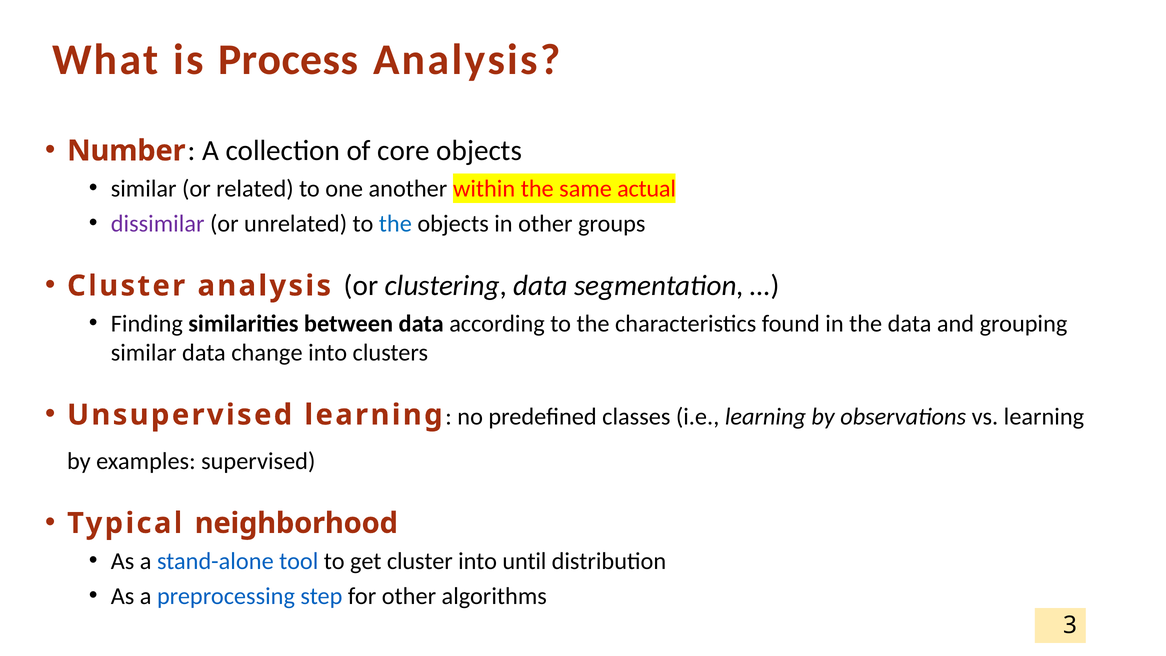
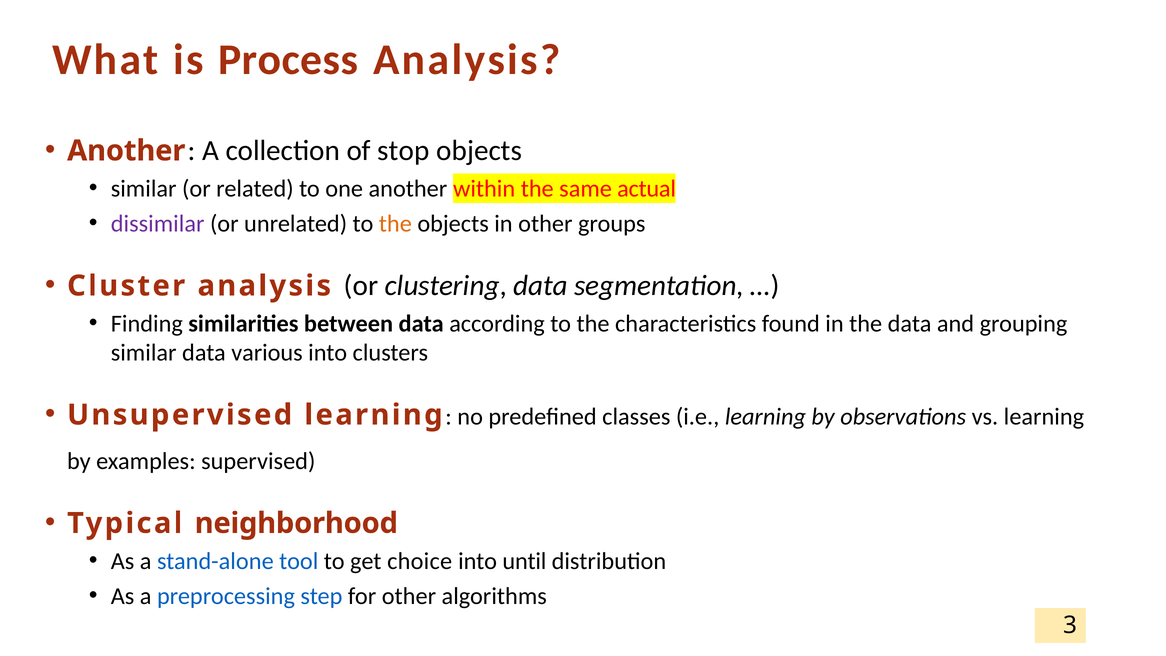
Number: Number -> Another (126, 151)
core: core -> stop (404, 151)
the colour: blue -> orange (395, 224)
change: change -> various (267, 353)
get cluster: cluster -> choice (420, 561)
